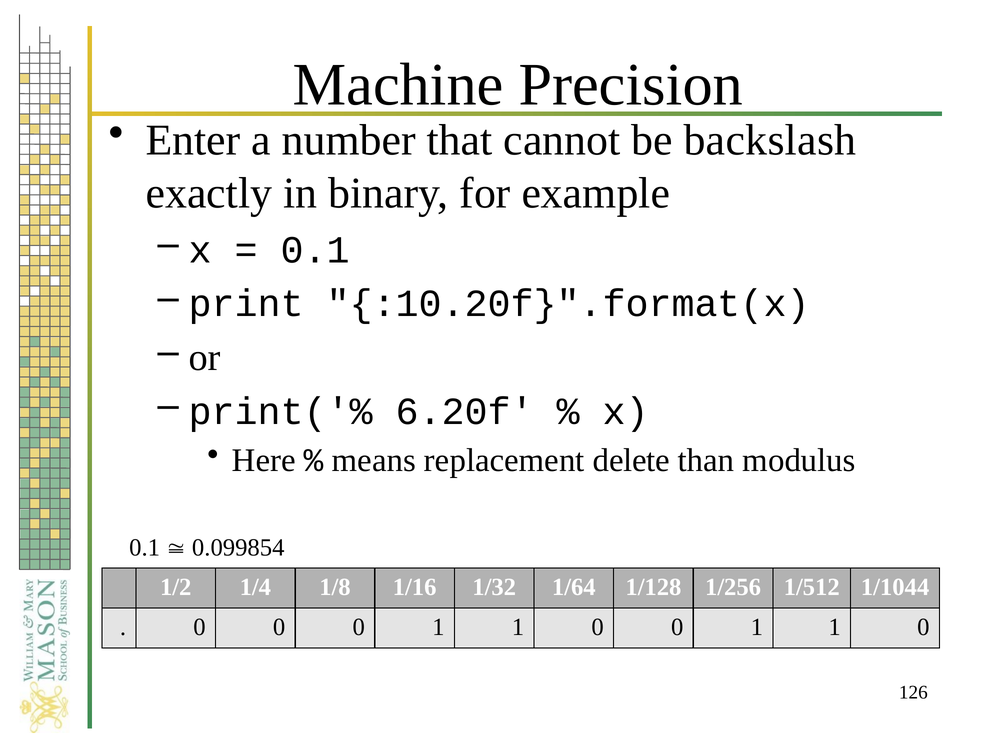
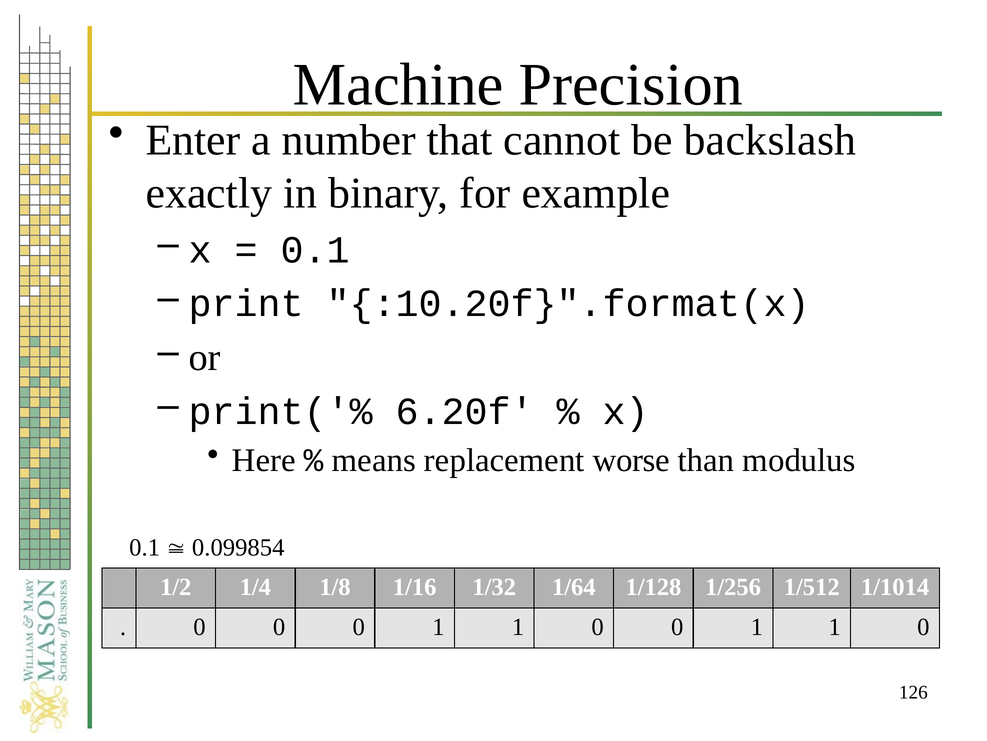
delete: delete -> worse (631, 460)
1/1044: 1/1044 -> 1/1014 (895, 586)
